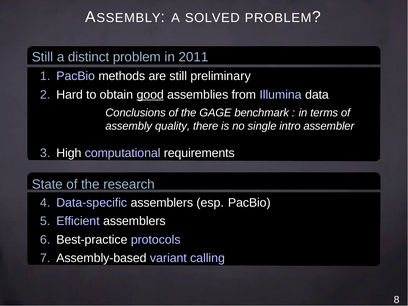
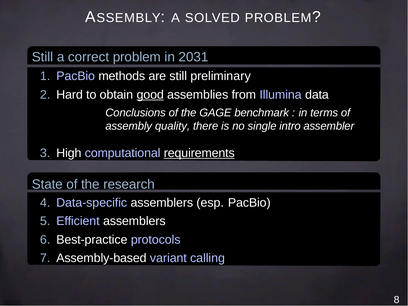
distinct: distinct -> correct (88, 57)
2011: 2011 -> 2031 (193, 57)
requirements underline: none -> present (199, 153)
